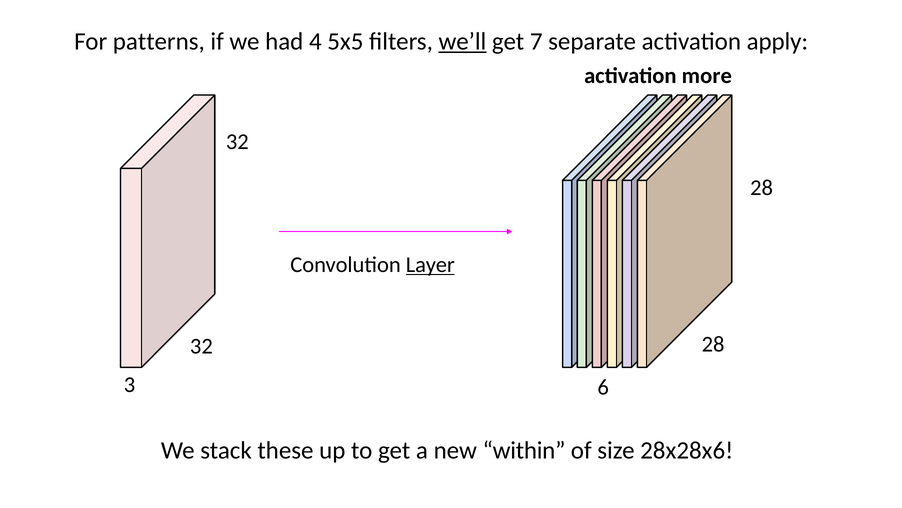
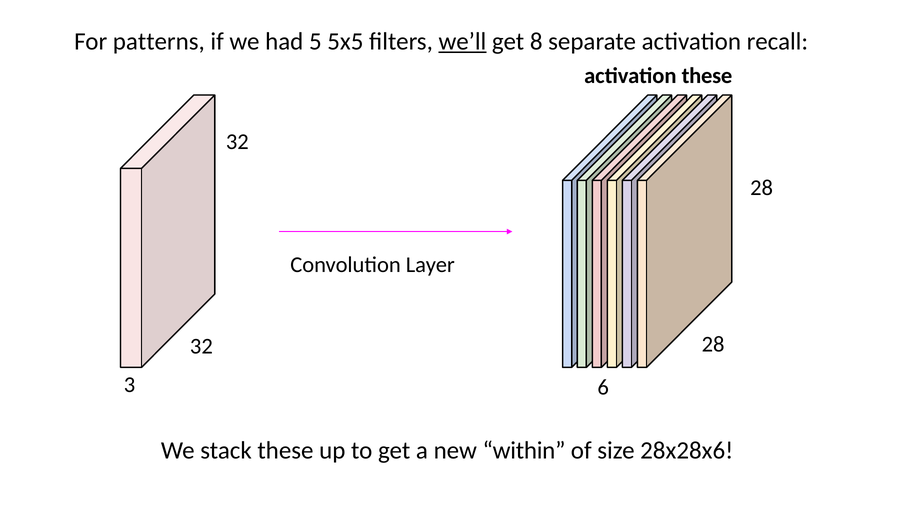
4: 4 -> 5 (315, 41)
7: 7 -> 8 (536, 41)
apply: apply -> recall (777, 41)
activation more: more -> these (707, 76)
Layer underline: present -> none (430, 265)
